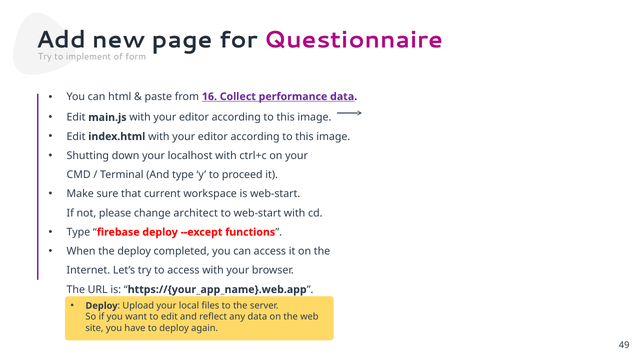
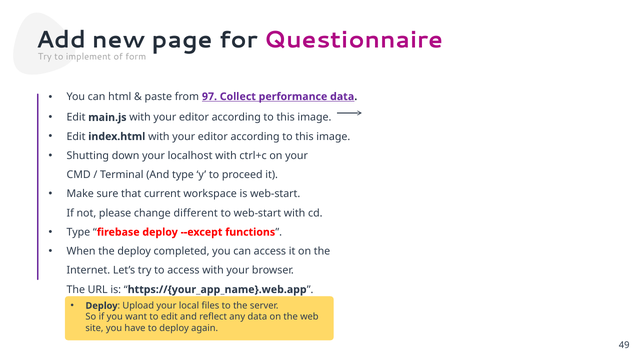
16: 16 -> 97 (209, 97)
architect: architect -> different (196, 213)
